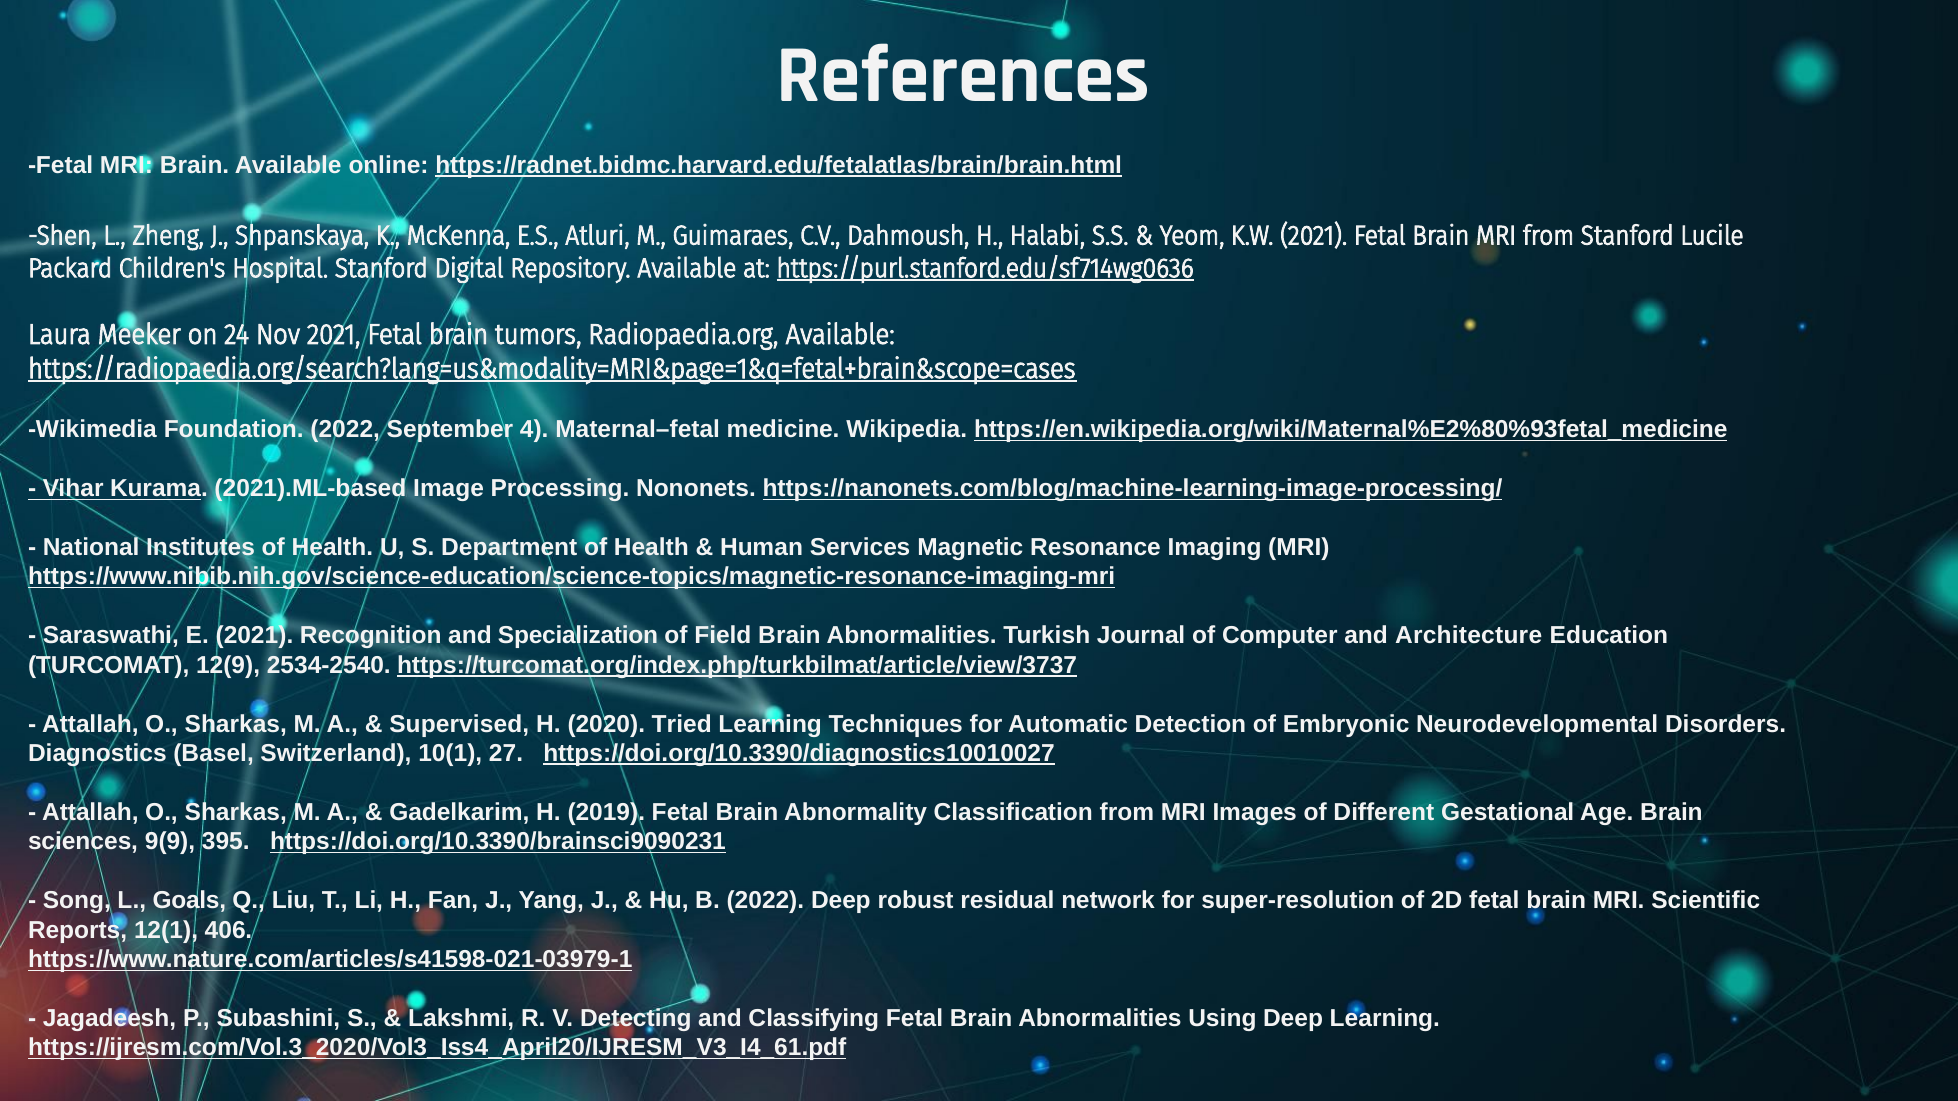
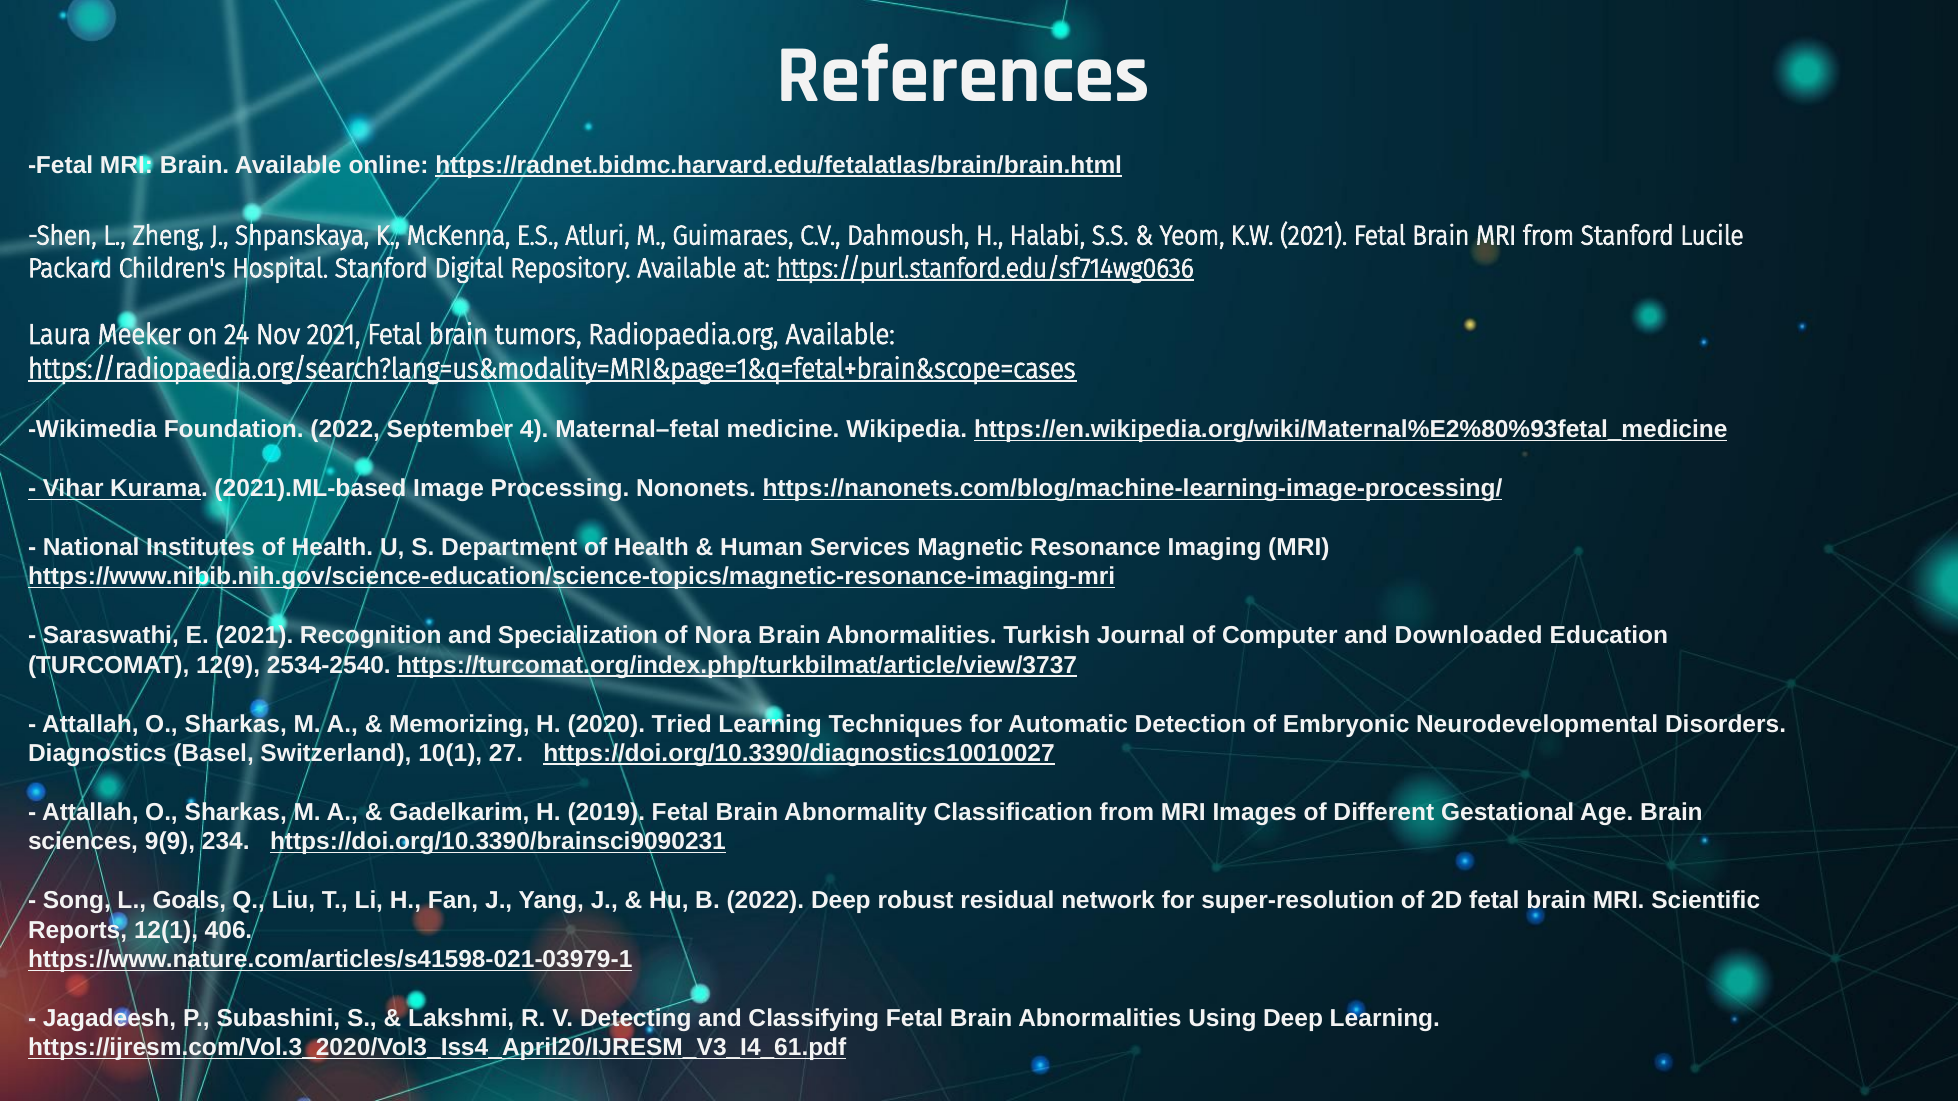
Field: Field -> Nora (723, 636)
Architecture: Architecture -> Downloaded (1469, 636)
Supervised: Supervised -> Memorizing (459, 724)
395: 395 -> 234 (226, 842)
